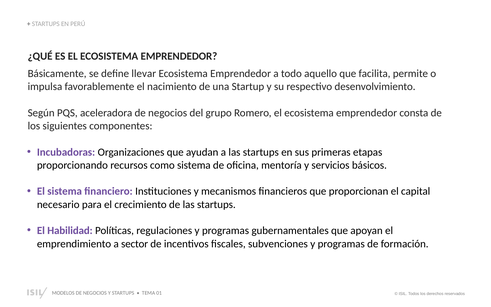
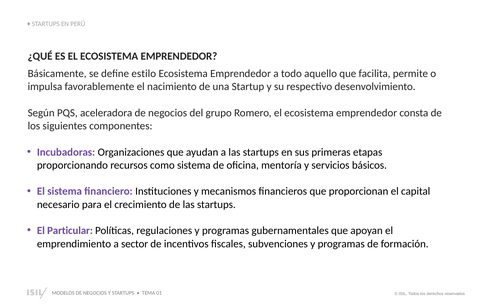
llevar: llevar -> estilo (144, 74)
Habilidad: Habilidad -> Particular (70, 231)
